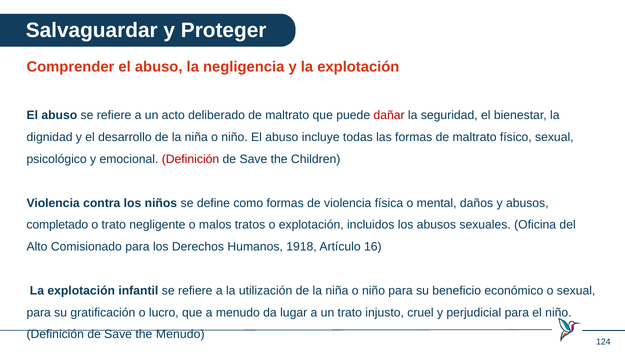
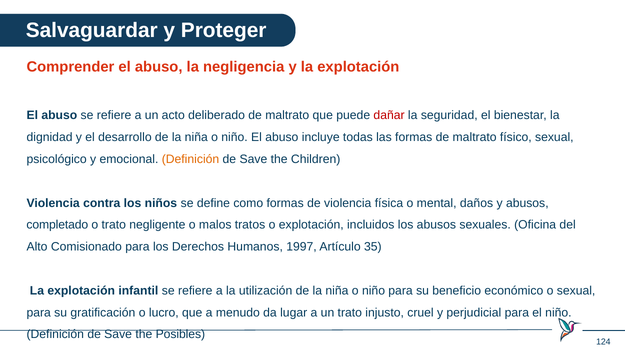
Definición colour: red -> orange (191, 159)
1918: 1918 -> 1997 (301, 247)
16: 16 -> 35 (373, 247)
the Menudo: Menudo -> Posibles (180, 334)
